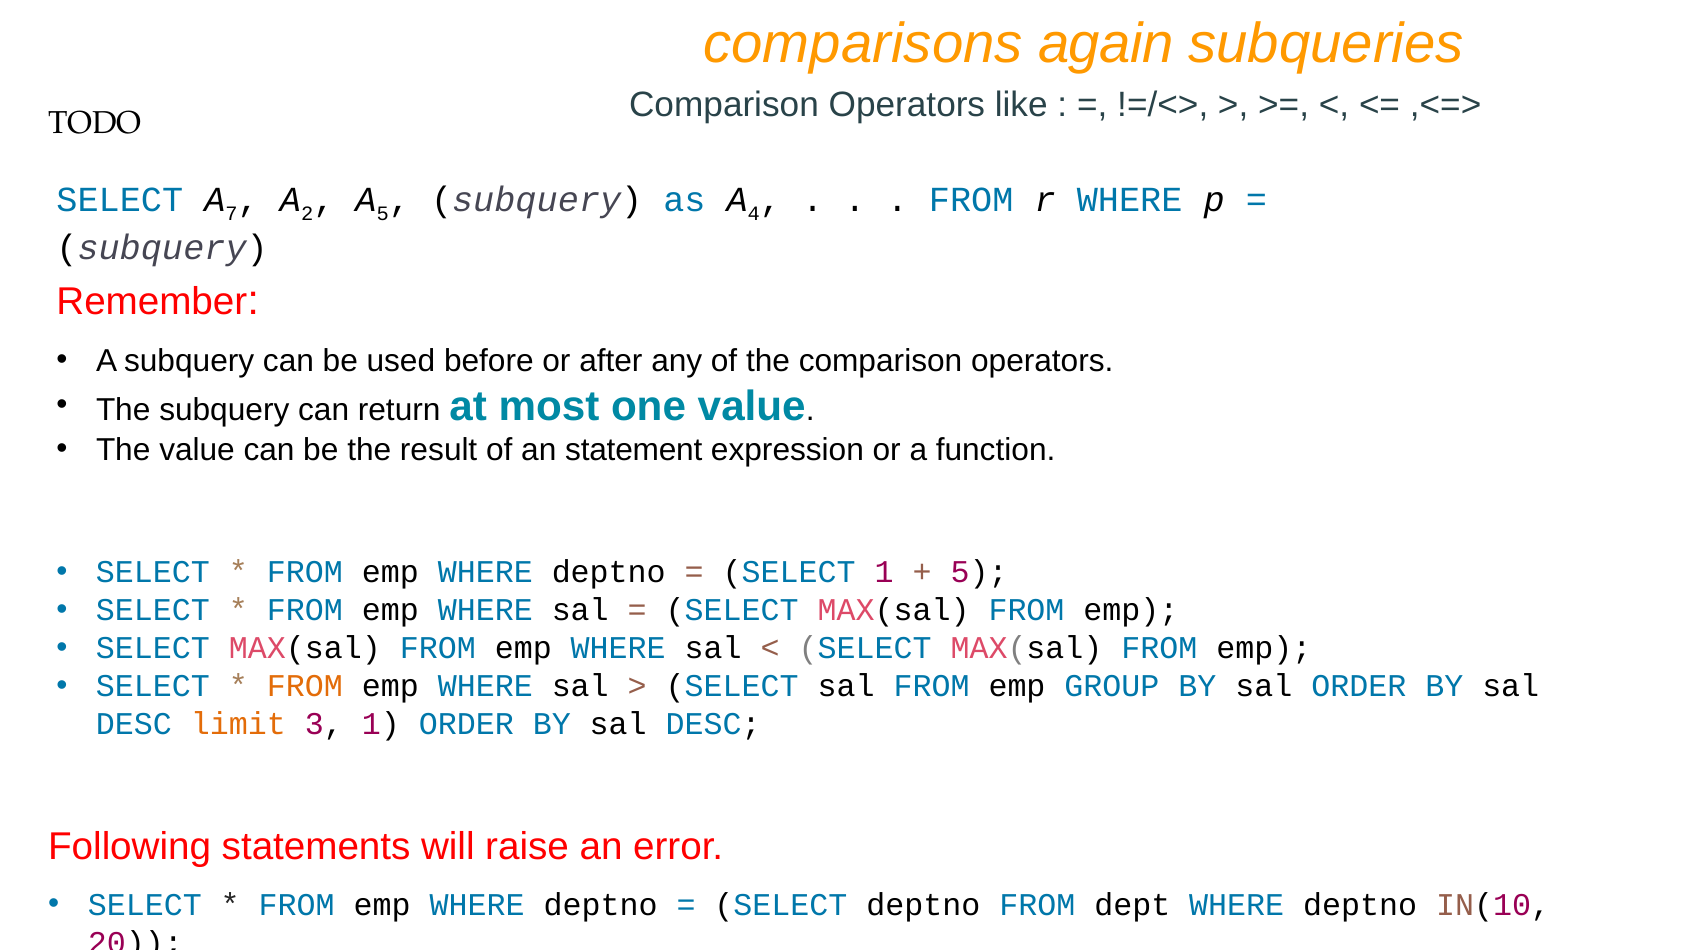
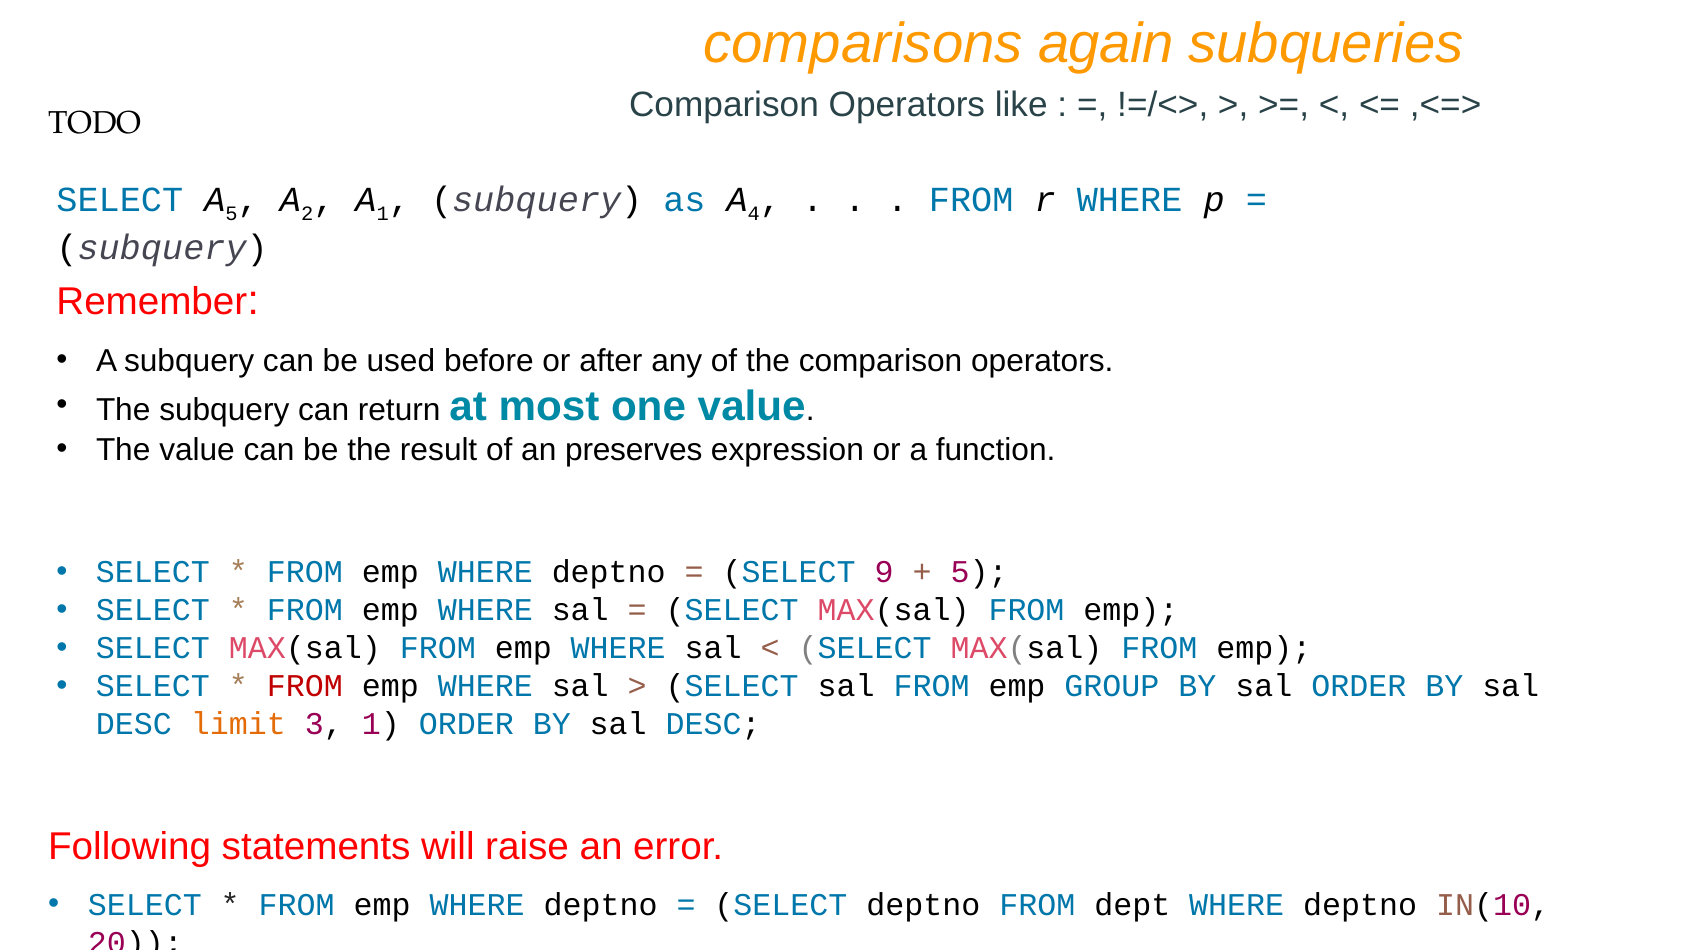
A 7: 7 -> 5 (232, 214)
A 5: 5 -> 1 (383, 214)
statement: statement -> preserves (634, 449)
SELECT 1: 1 -> 9 (884, 572)
FROM colour: orange -> red (305, 686)
